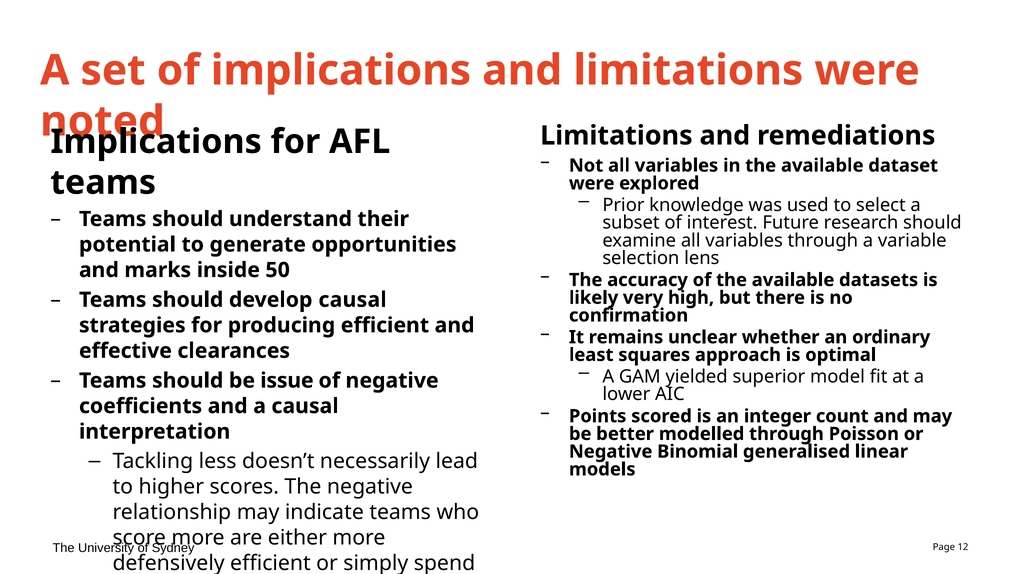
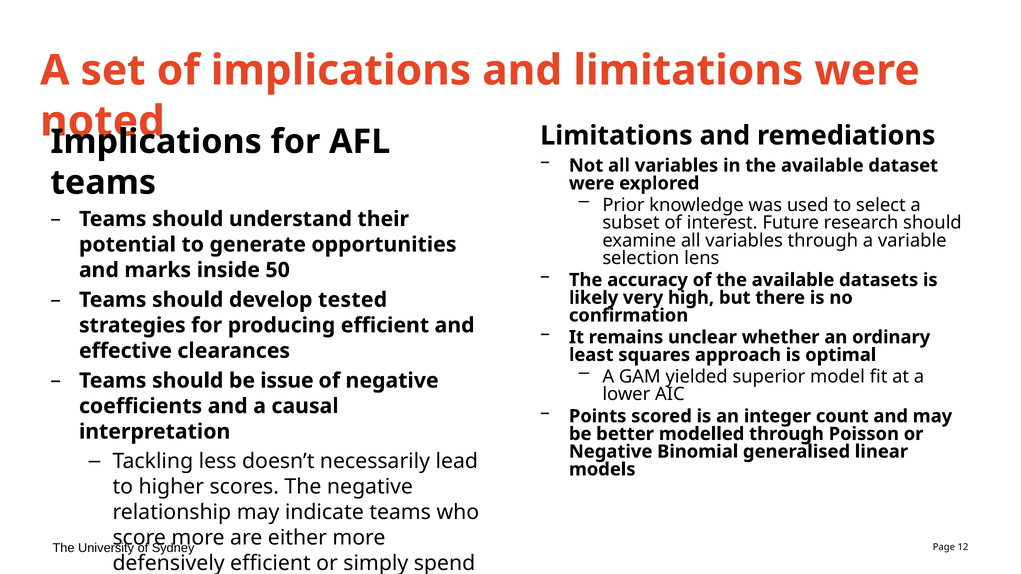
develop causal: causal -> tested (353, 300)
